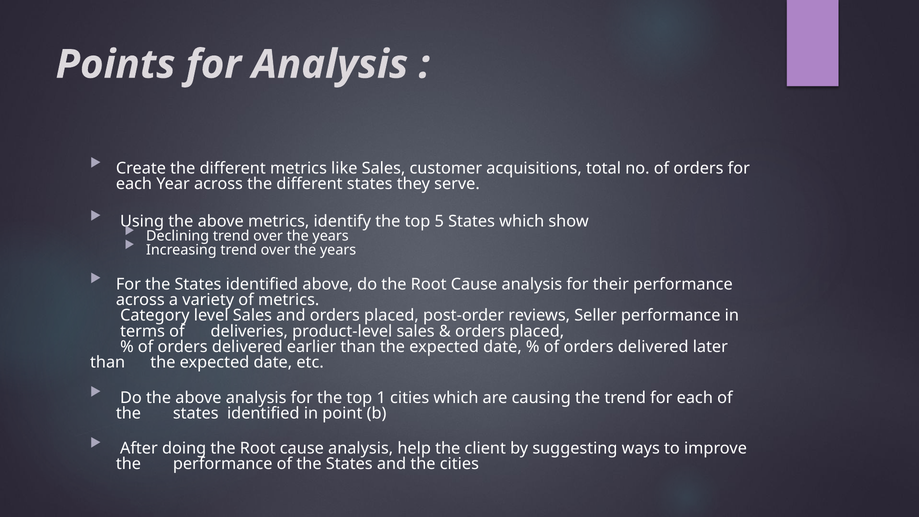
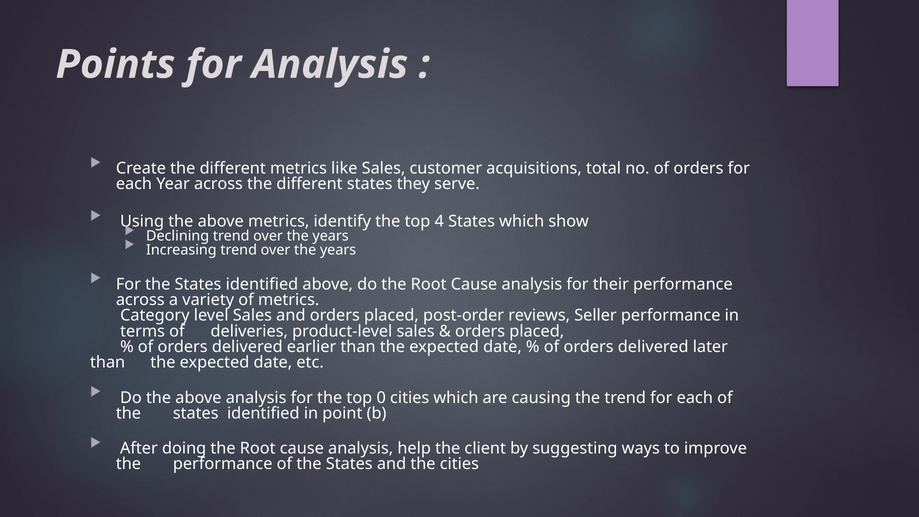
5: 5 -> 4 (439, 222)
1: 1 -> 0 (381, 398)
